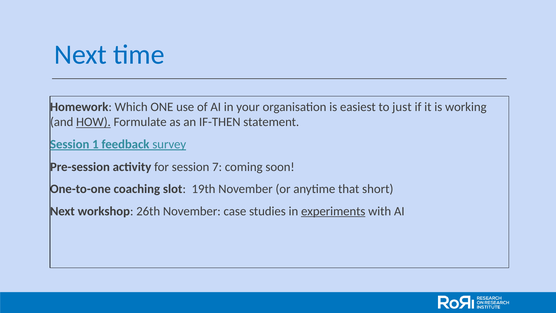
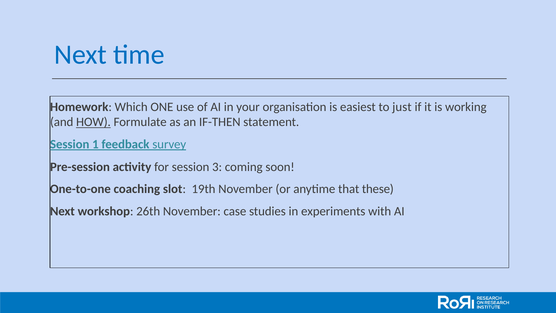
7: 7 -> 3 (217, 167)
short: short -> these (378, 189)
experiments underline: present -> none (333, 211)
